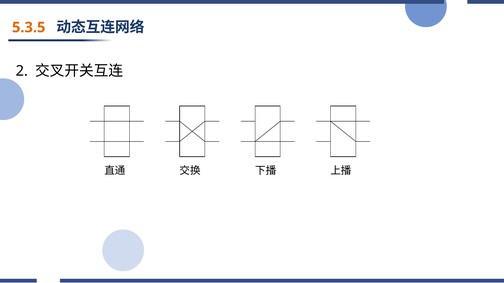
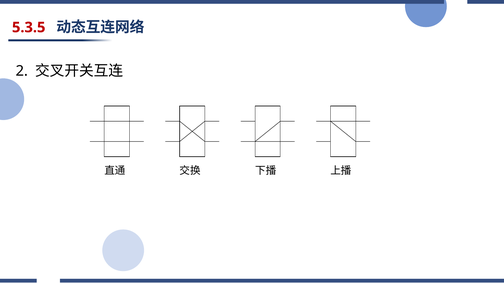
5.3.5 colour: orange -> red (29, 27)
